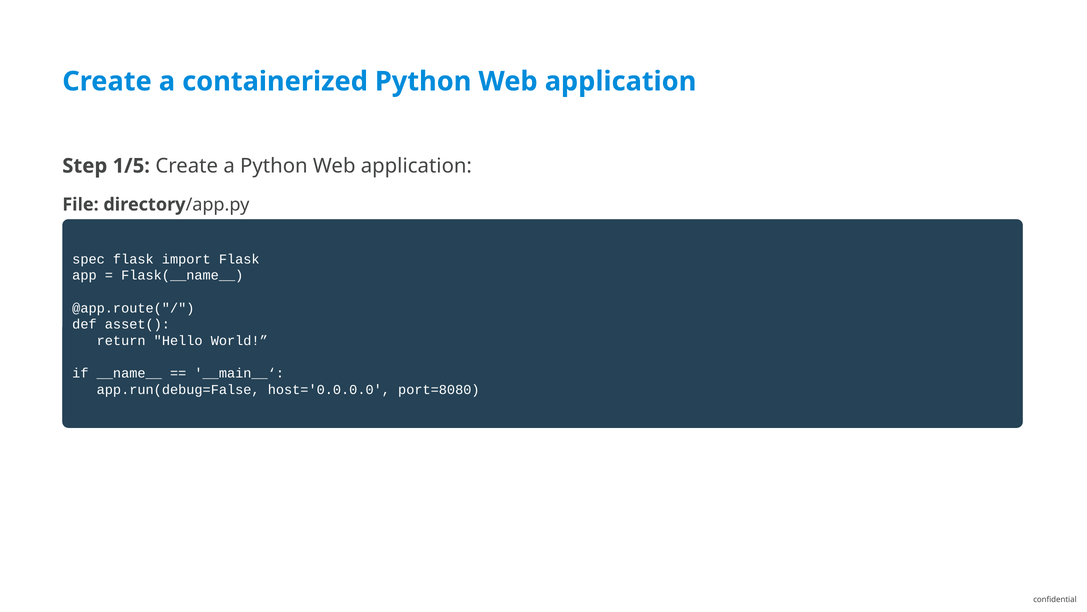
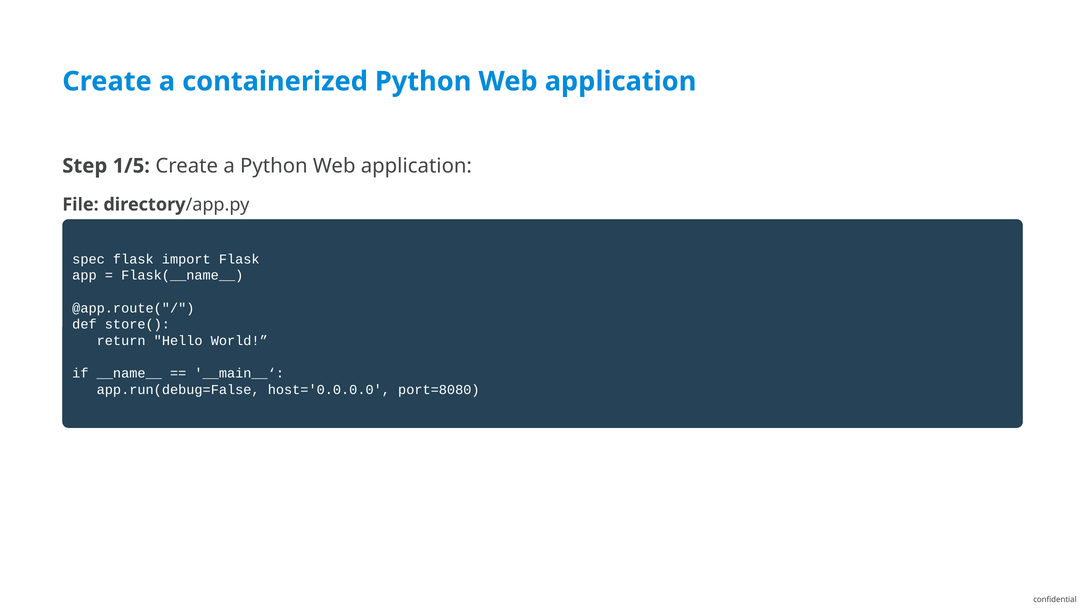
asset(: asset( -> store( (137, 324)
